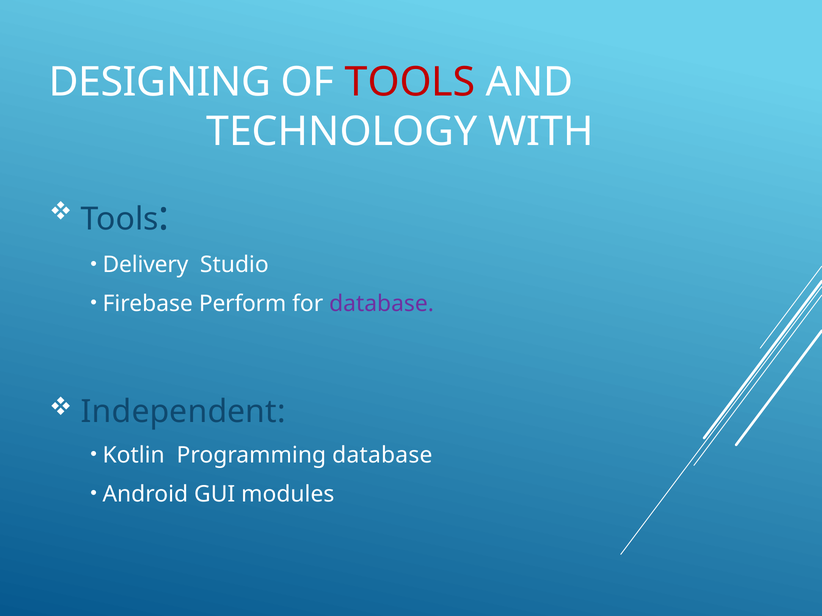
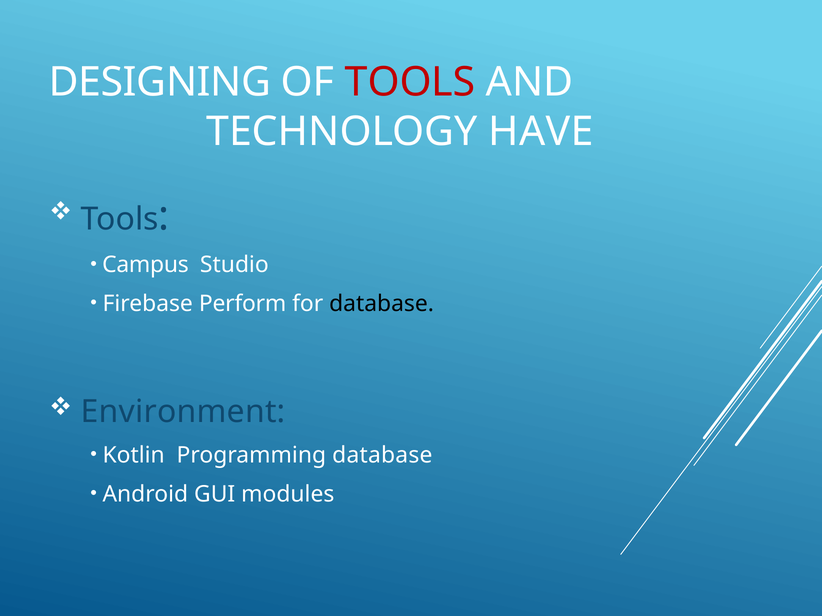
WITH: WITH -> HAVE (541, 132)
Delivery: Delivery -> Campus (145, 265)
database colour: purple -> black (382, 304)
Independent: Independent -> Environment (183, 412)
